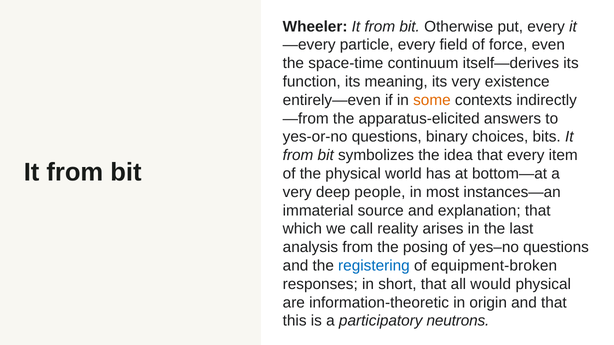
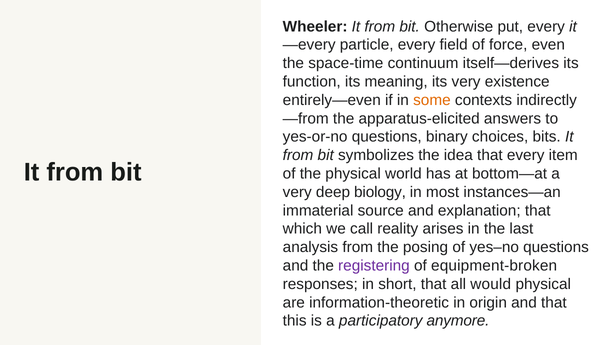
people: people -> biology (380, 192)
registering colour: blue -> purple (374, 266)
neutrons: neutrons -> anymore (458, 321)
